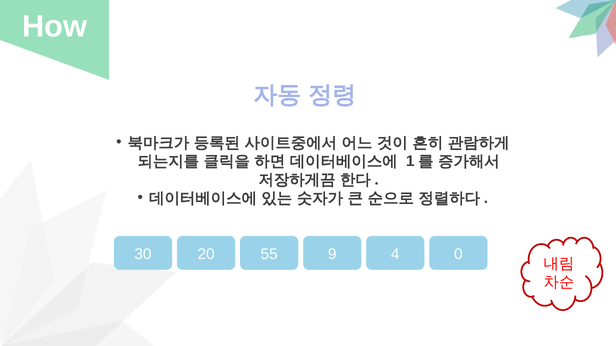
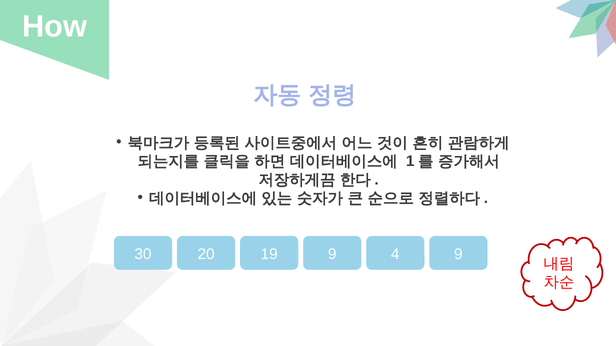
55: 55 -> 19 (269, 254)
4 0: 0 -> 9 (458, 254)
